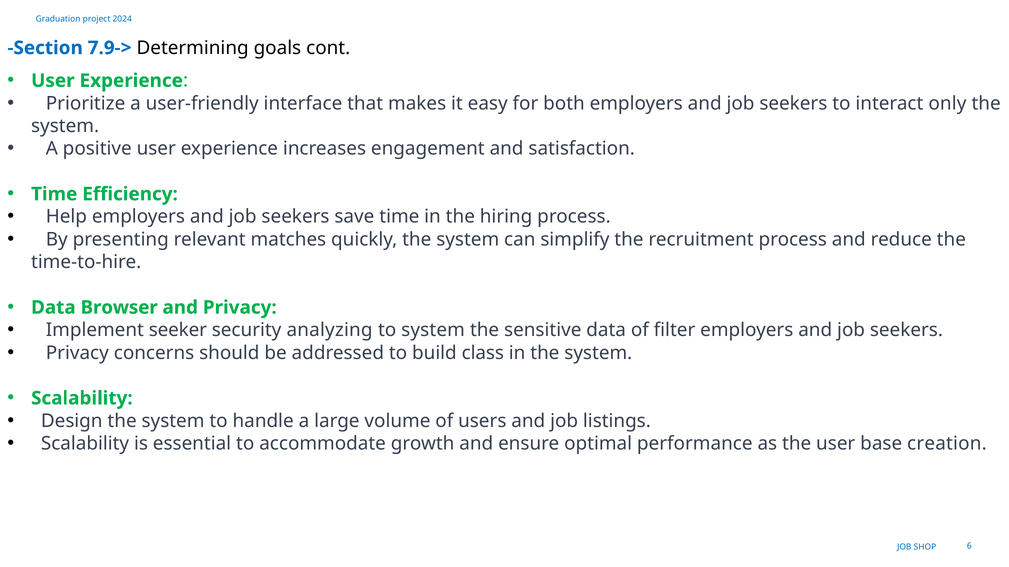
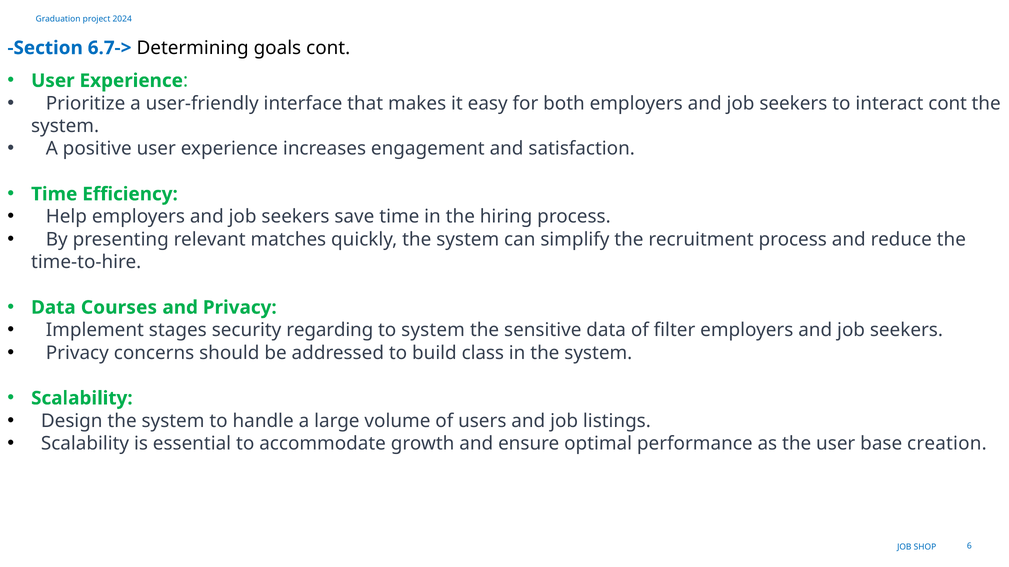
7.9->: 7.9-> -> 6.7-> (110, 48)
interact only: only -> cont (948, 103)
Browser: Browser -> Courses (119, 308)
seeker: seeker -> stages (178, 330)
analyzing: analyzing -> regarding (330, 330)
